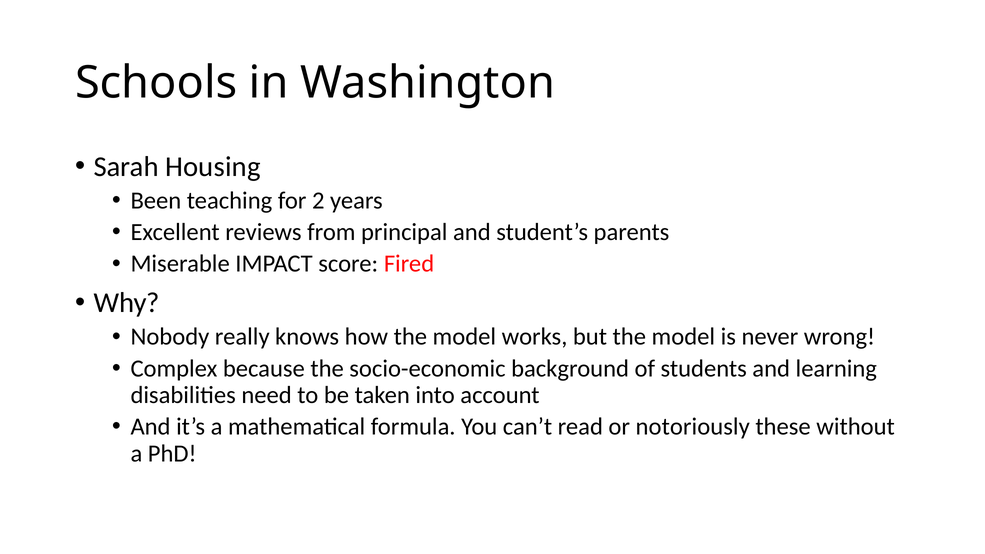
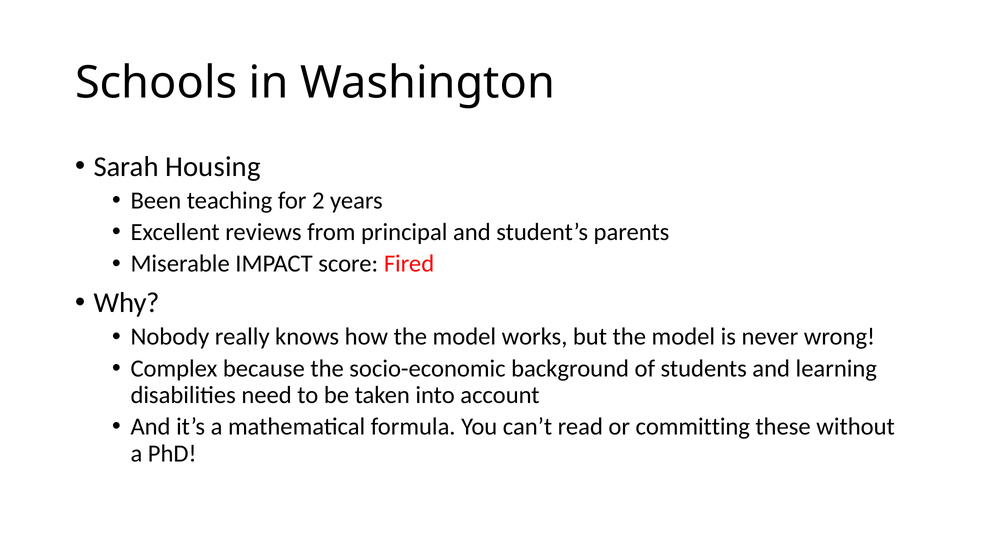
notoriously: notoriously -> committing (693, 427)
